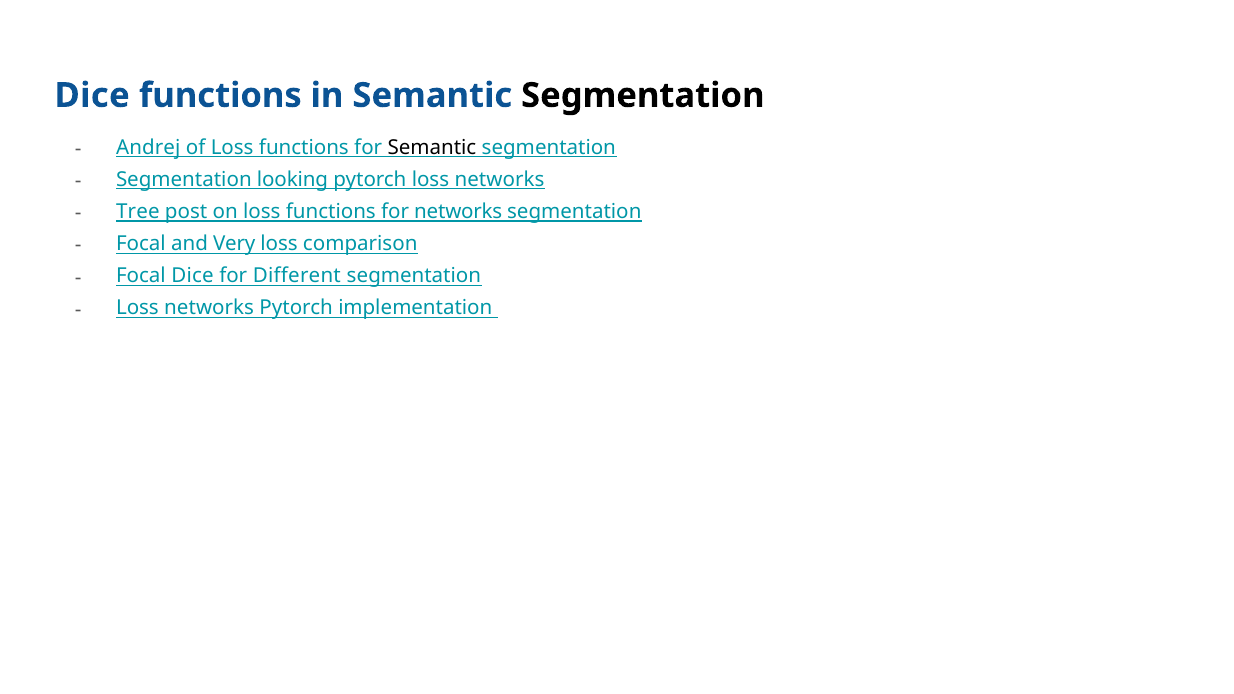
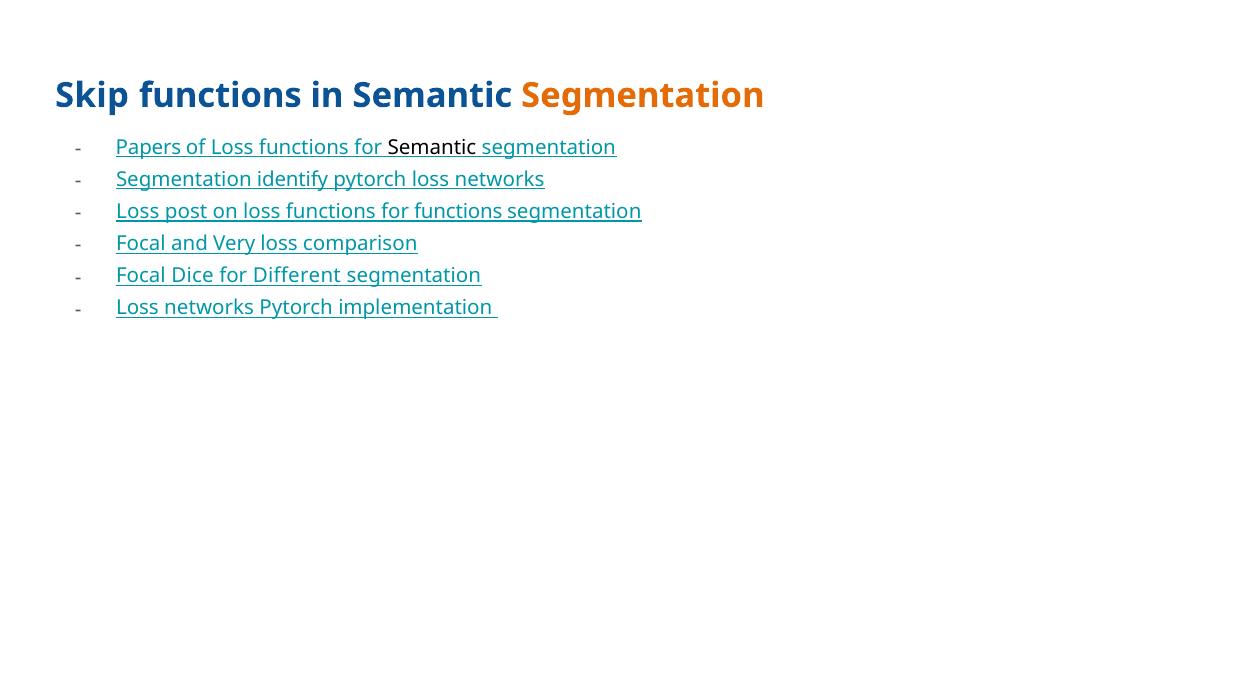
Dice: Dice -> Skip (92, 96)
Segmentation colour: black -> orange (643, 96)
Andrej: Andrej -> Papers (148, 147)
looking: looking -> identify (293, 180)
Tree: Tree -> Loss (138, 212)
for networks: networks -> functions (458, 212)
